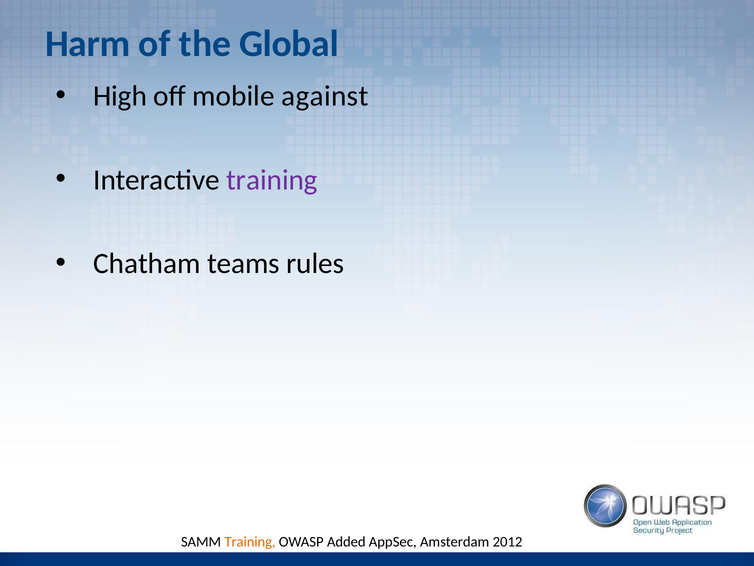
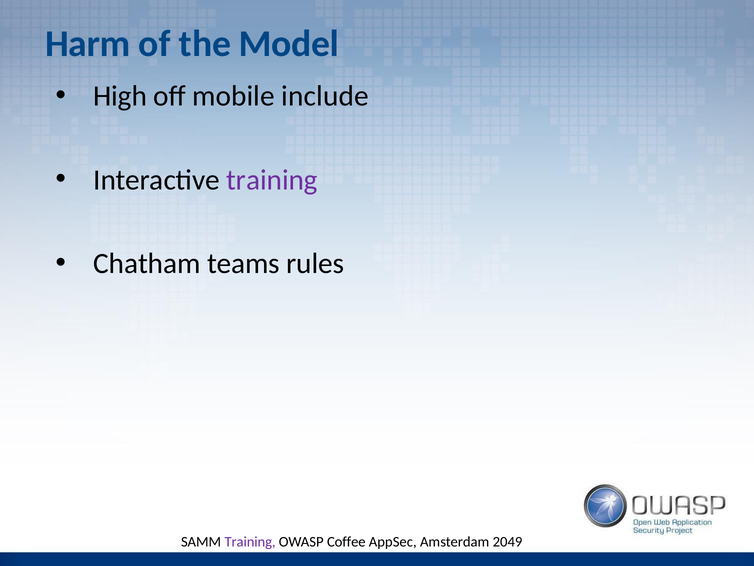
Global: Global -> Model (289, 44)
against: against -> include (325, 96)
Training colour: orange -> purple (250, 542)
Added: Added -> Coffee (346, 542)
2012: 2012 -> 2049 (508, 542)
